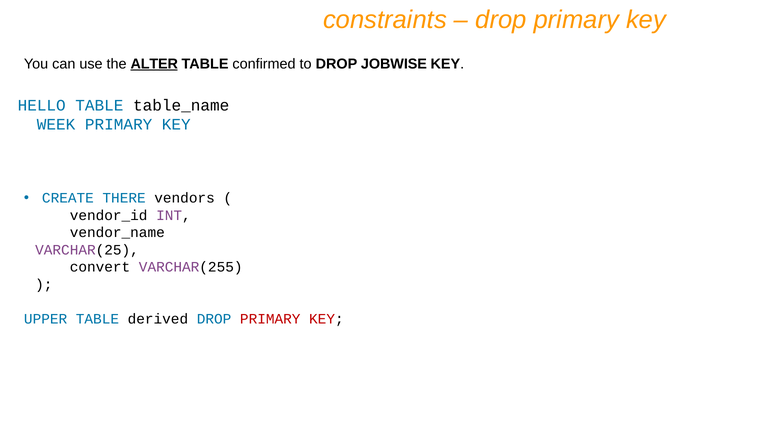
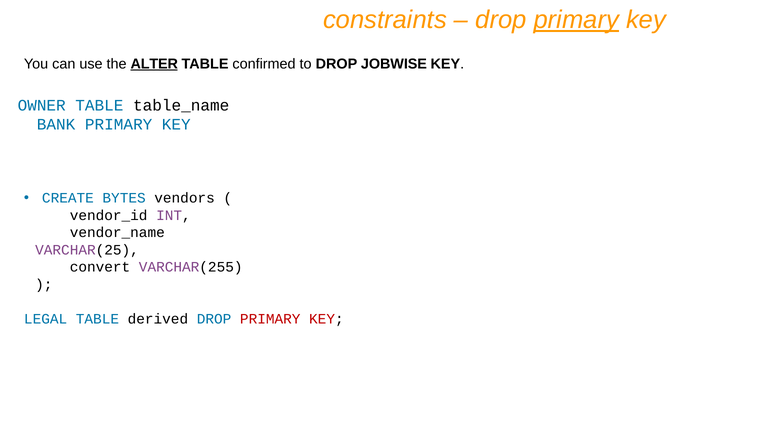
primary underline: none -> present (576, 20)
HELLO: HELLO -> OWNER (42, 105)
WEEK: WEEK -> BANK (56, 125)
THERE: THERE -> BYTES (124, 198)
UPPER: UPPER -> LEGAL (46, 319)
